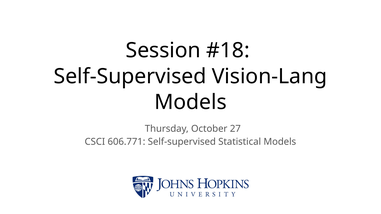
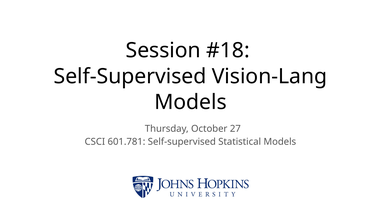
606.771: 606.771 -> 601.781 (126, 142)
